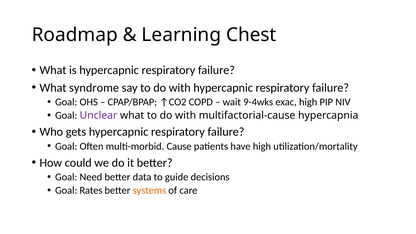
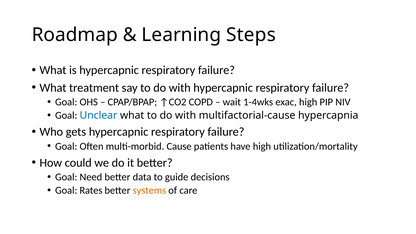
Chest: Chest -> Steps (251, 35)
syndrome: syndrome -> treatment (94, 88)
9-4wks: 9-4wks -> 1-4wks (258, 102)
Unclear colour: purple -> blue (99, 115)
